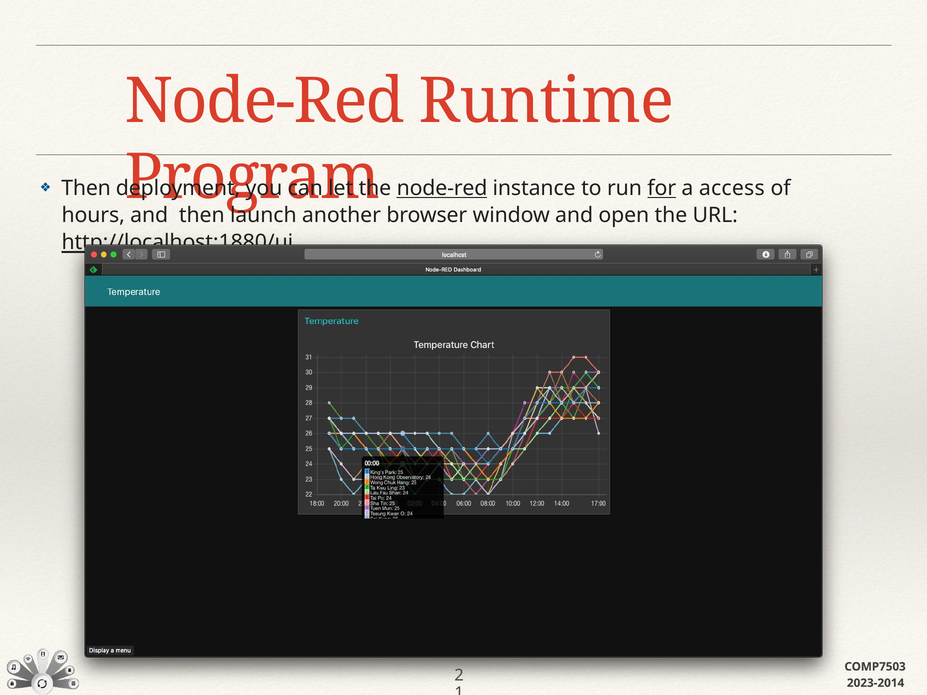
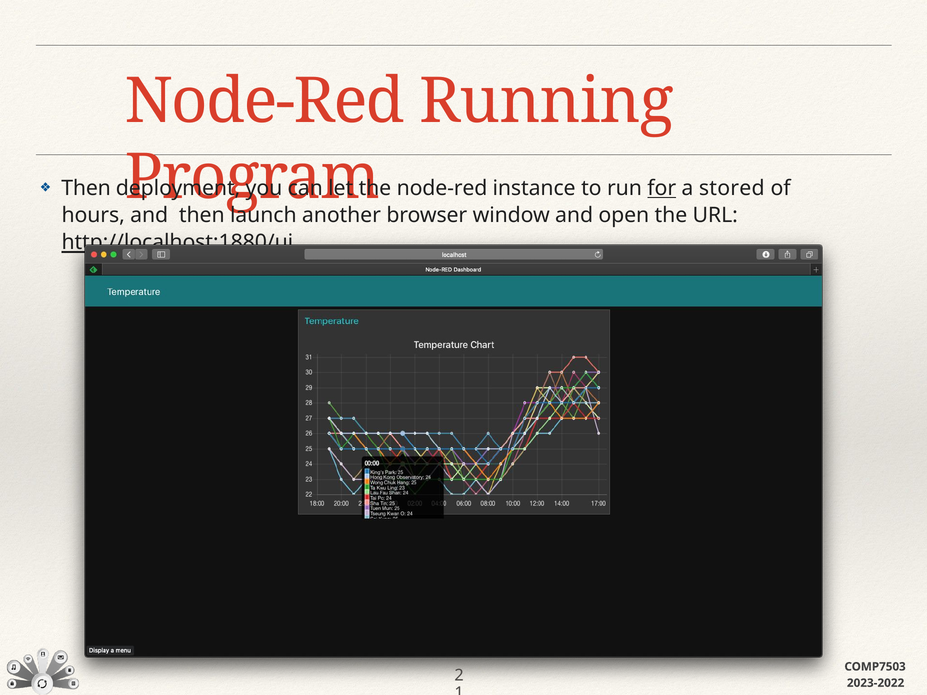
Runtime: Runtime -> Running (547, 101)
node-red underline: present -> none (442, 188)
access: access -> stored (732, 188)
2023-2014: 2023-2014 -> 2023-2022 (876, 683)
